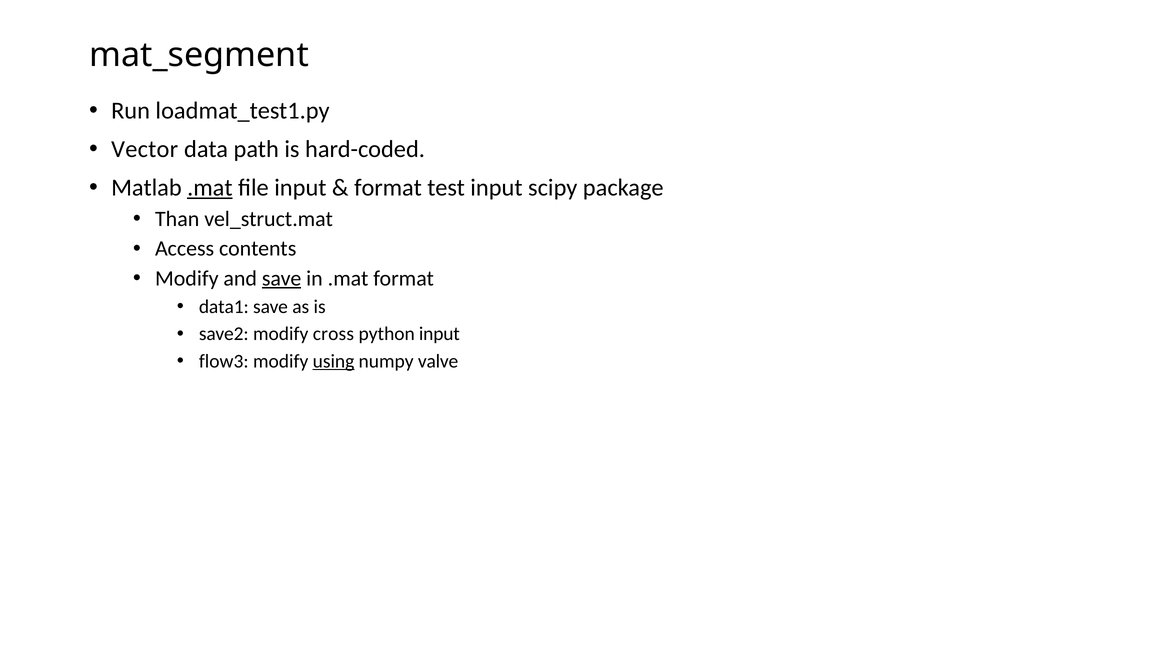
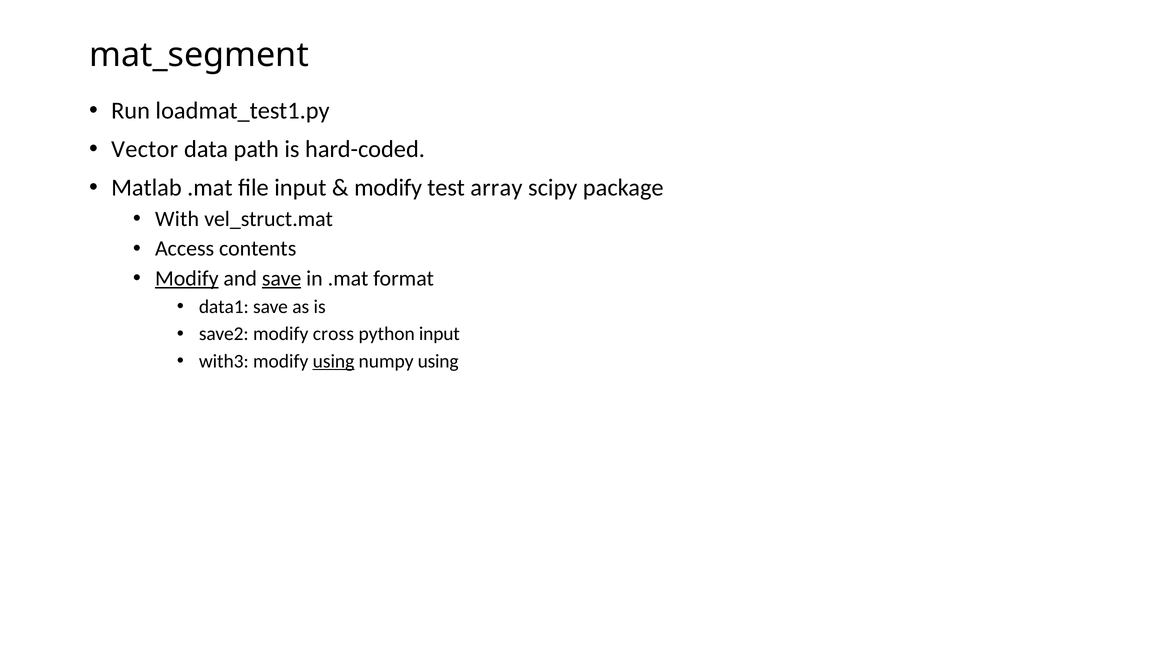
.mat underline: present -> none (210, 188)
format: format -> modify (388, 188)
test input: input -> array (496, 188)
Than: Than -> With (177, 219)
Modify underline: none -> present (187, 278)
flow3: flow3 -> with3 (224, 361)
numpy valve: valve -> using (438, 361)
